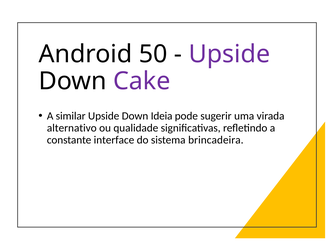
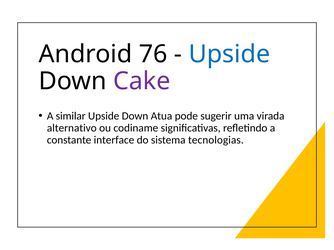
50: 50 -> 76 (153, 54)
Upside colour: purple -> blue (229, 54)
Ideia: Ideia -> Atua (162, 116)
qualidade: qualidade -> codiname (136, 128)
brincadeira: brincadeira -> tecnologias (216, 140)
